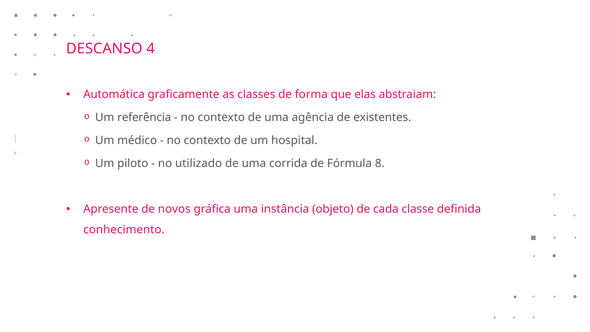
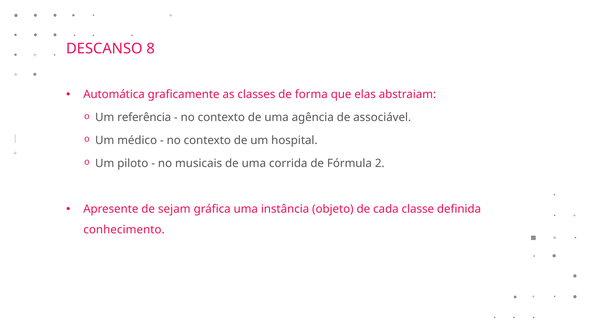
4: 4 -> 8 (151, 49)
existentes: existentes -> associável (382, 117)
utilizado: utilizado -> musicais (199, 163)
8: 8 -> 2 (380, 163)
novos: novos -> sejam (174, 209)
